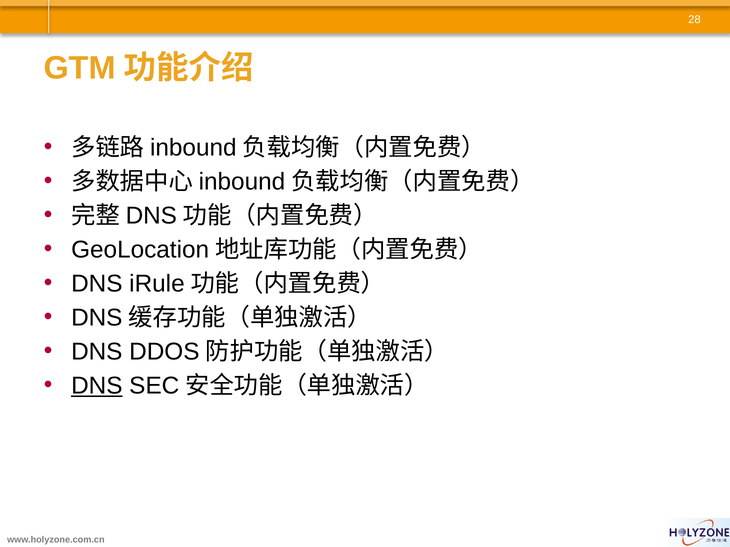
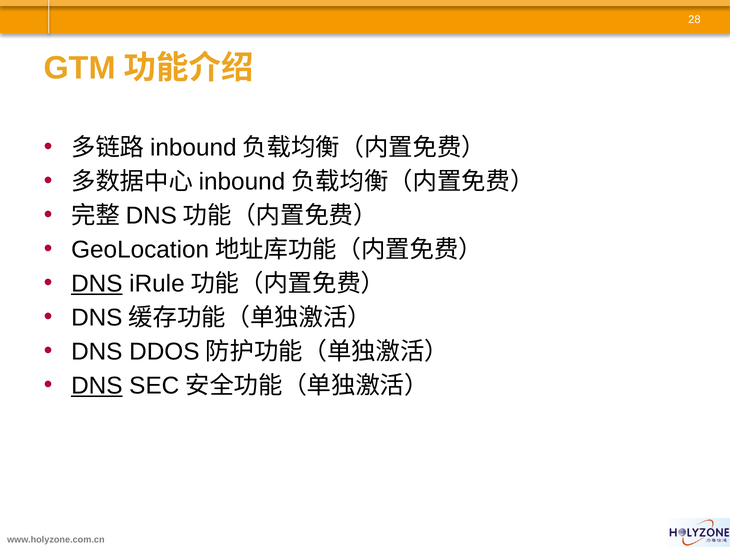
DNS underline: none -> present (97, 284)
